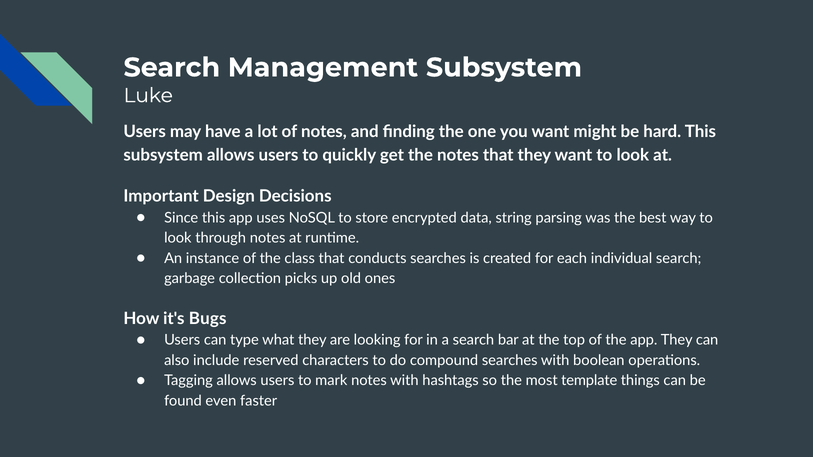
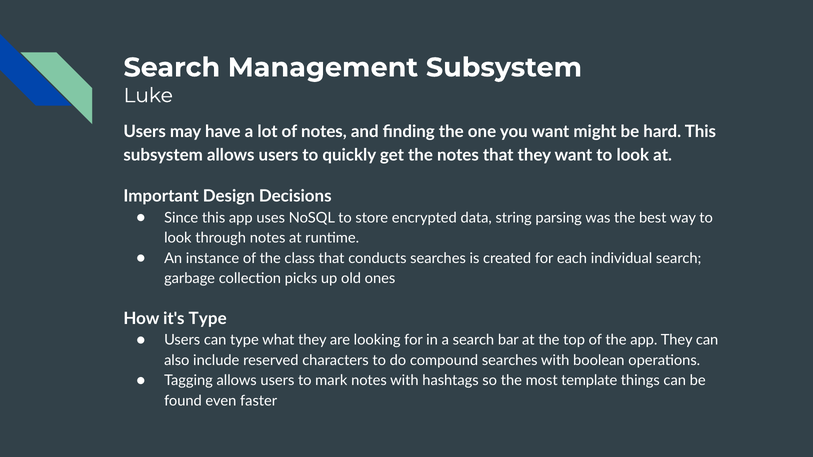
it's Bugs: Bugs -> Type (208, 319)
